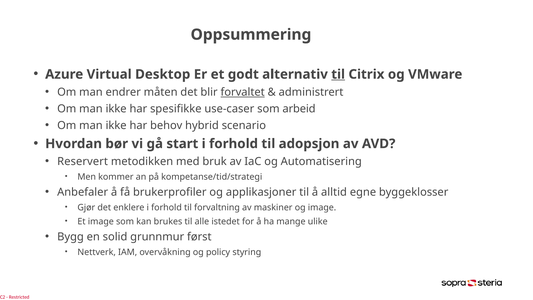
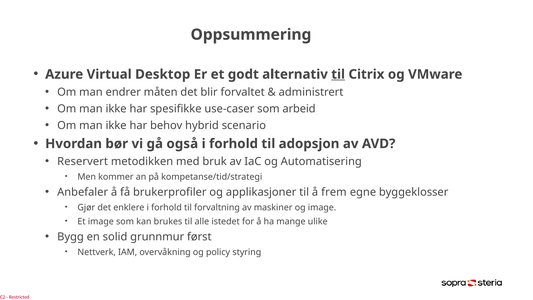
forvaltet underline: present -> none (243, 92)
start: start -> også (182, 144)
alltid: alltid -> frem (334, 192)
